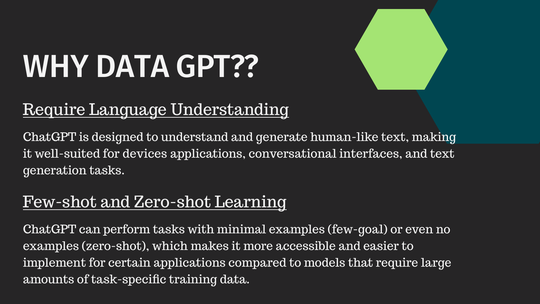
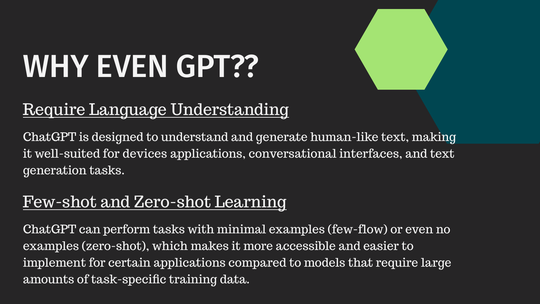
WHY DATA: DATA -> EVEN (132, 66)
few-goal: few-goal -> few-flow (358, 230)
